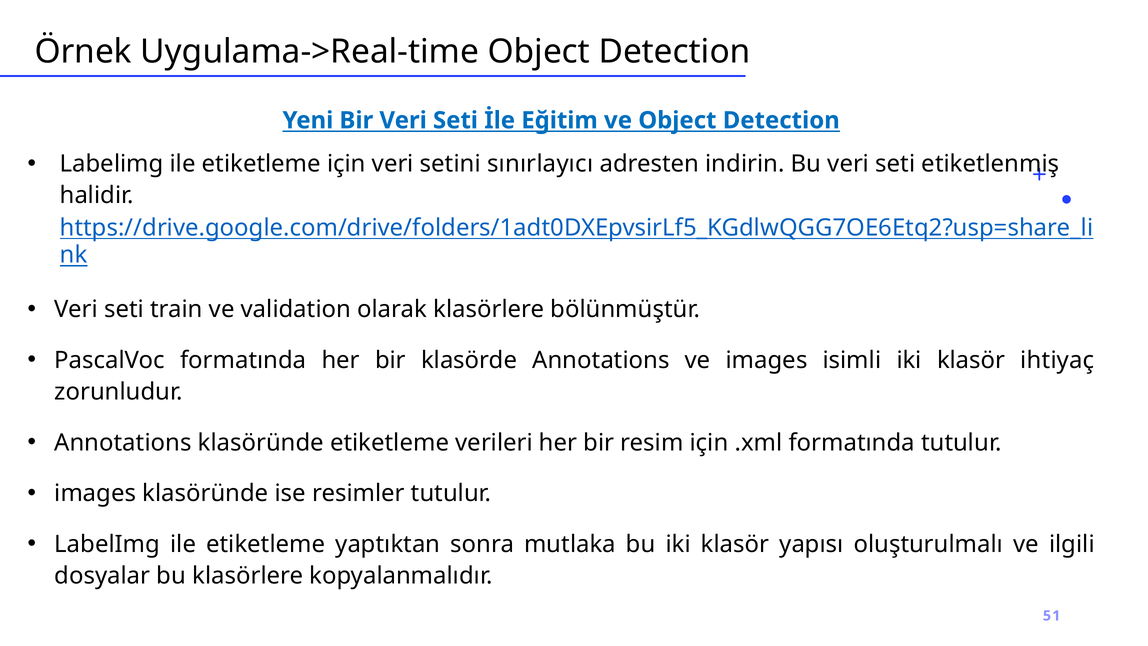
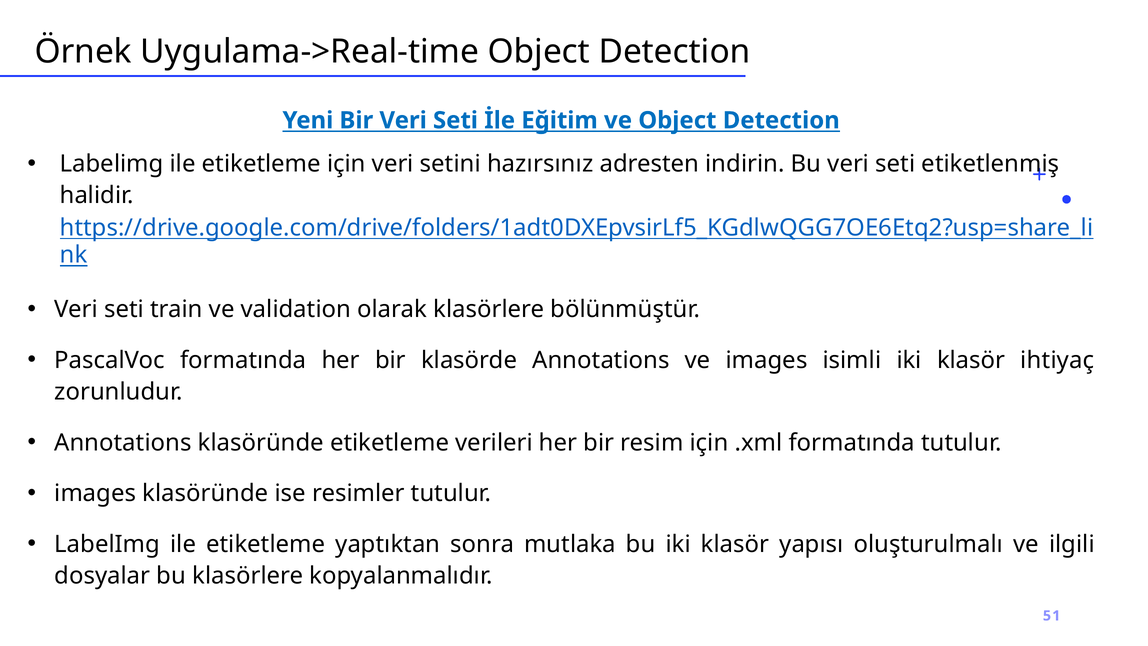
sınırlayıcı: sınırlayıcı -> hazırsınız (540, 164)
